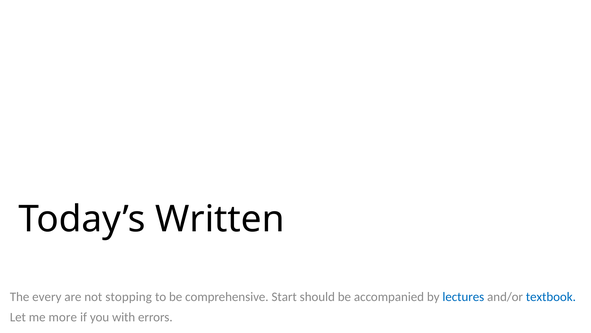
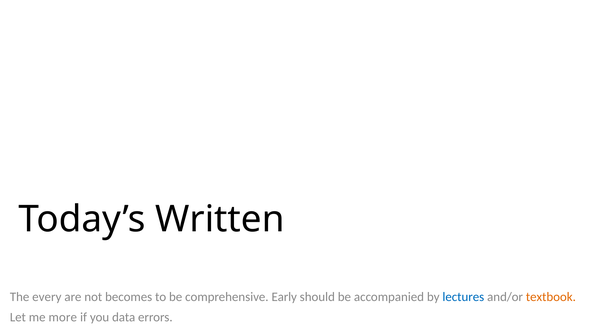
stopping: stopping -> becomes (129, 296)
Start: Start -> Early (284, 296)
textbook colour: blue -> orange (551, 296)
with: with -> data (124, 317)
